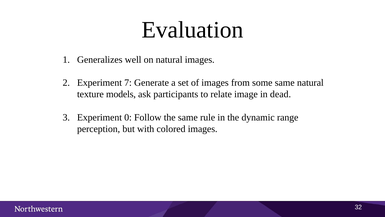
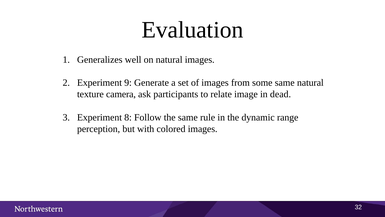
7: 7 -> 9 (128, 83)
models: models -> camera (121, 94)
0: 0 -> 8 (128, 117)
